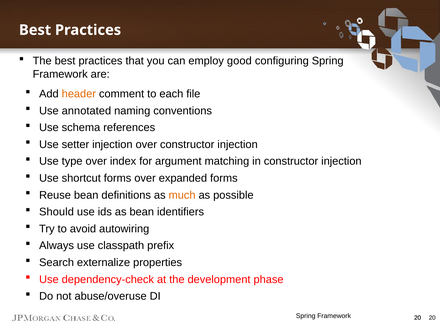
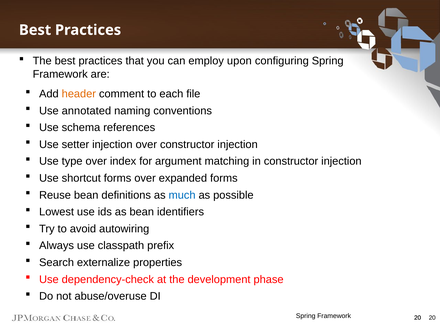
good: good -> upon (239, 61)
much colour: orange -> blue (182, 195)
Should: Should -> Lowest (57, 212)
